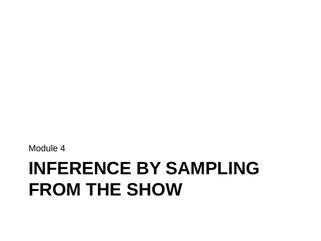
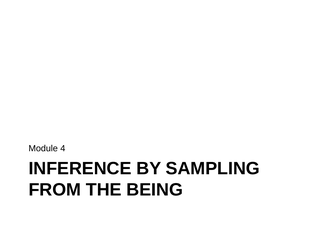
SHOW: SHOW -> BEING (155, 190)
